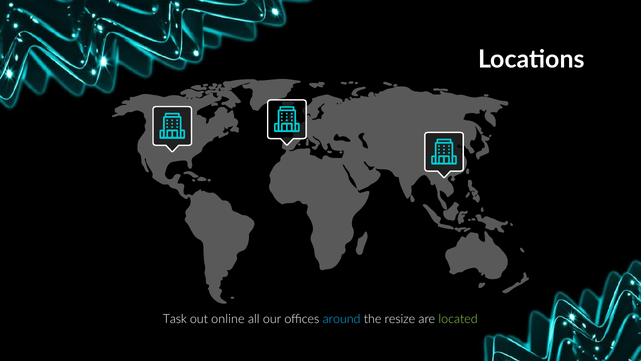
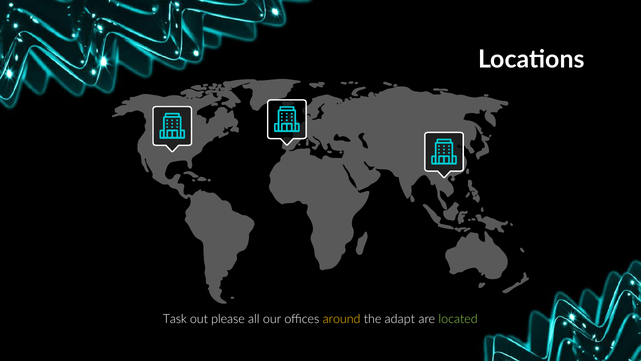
online: online -> please (228, 319)
around colour: light blue -> yellow (342, 319)
resize: resize -> adapt (400, 319)
